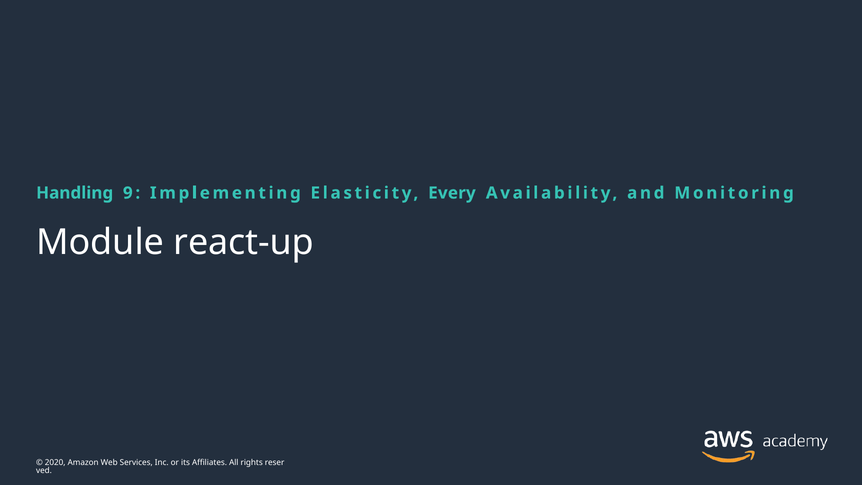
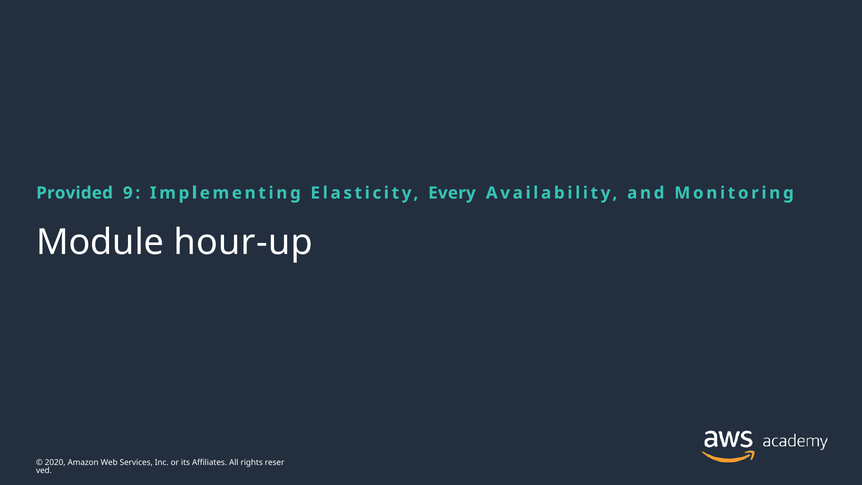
Handling: Handling -> Provided (75, 193)
react-up: react-up -> hour-up (243, 242)
